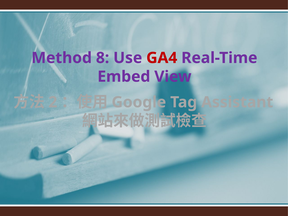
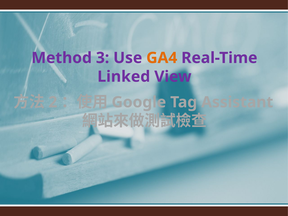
8: 8 -> 3 (103, 58)
GA4 colour: red -> orange (162, 58)
Embed: Embed -> Linked (124, 77)
